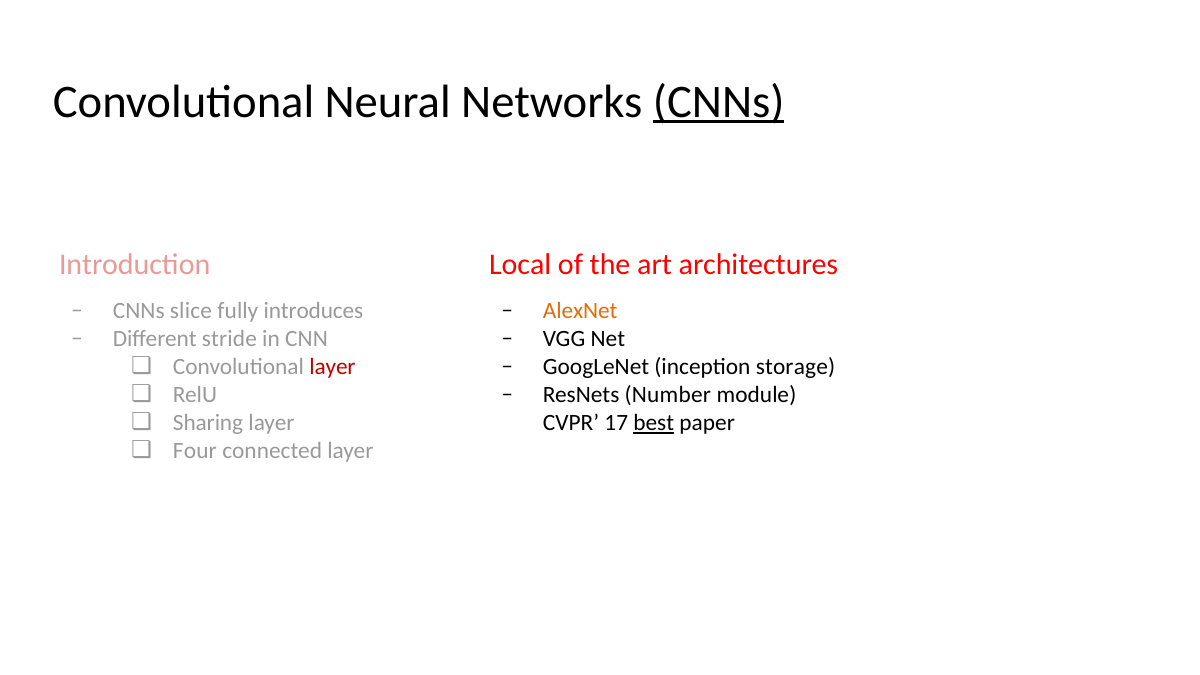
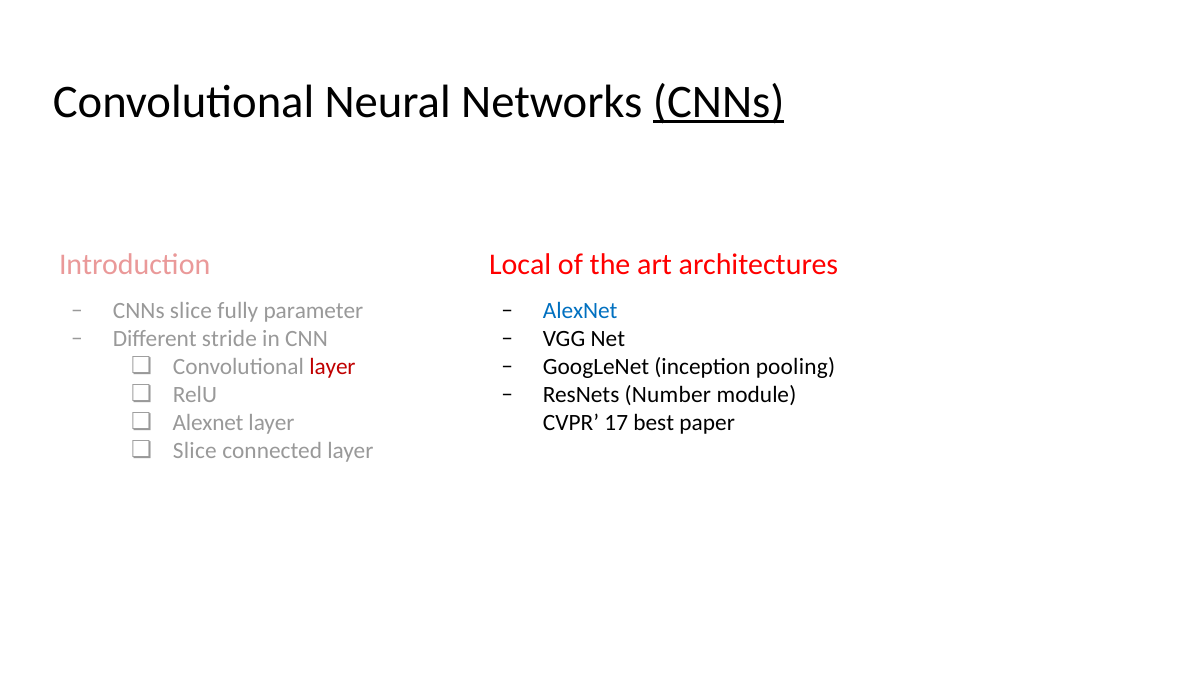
introduces: introduces -> parameter (313, 311)
AlexNet colour: orange -> blue (580, 311)
storage: storage -> pooling (795, 367)
Sharing: Sharing -> Alexnet (208, 423)
best underline: present -> none (654, 423)
Four: Four -> Slice (195, 451)
